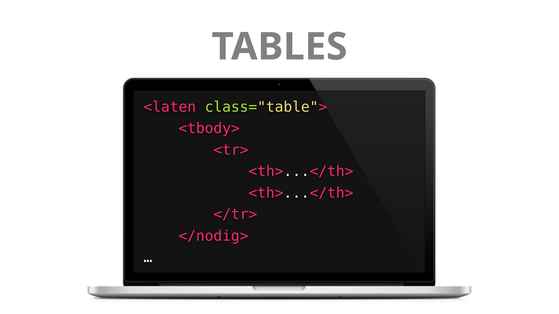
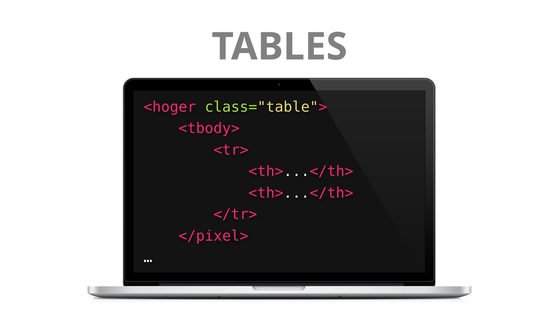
<laten: <laten -> <hoger (170, 107)
</nodig>: </nodig> -> </pixel> (213, 236)
